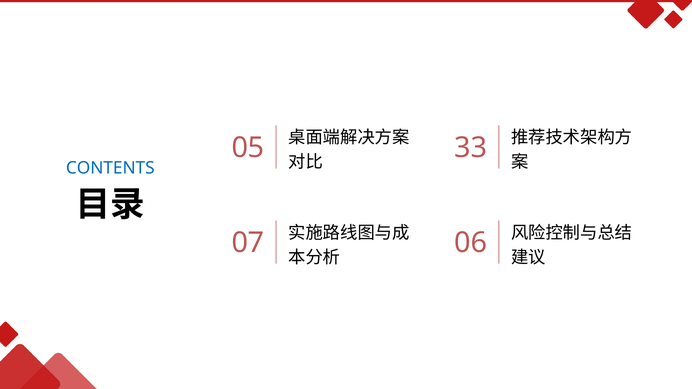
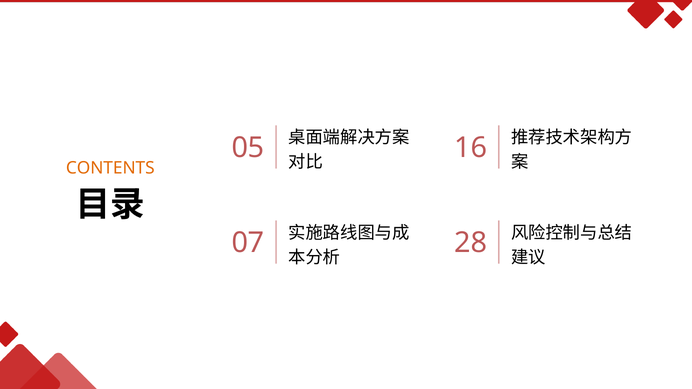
33: 33 -> 16 (471, 148)
CONTENTS colour: blue -> orange (110, 168)
06: 06 -> 28 (471, 243)
